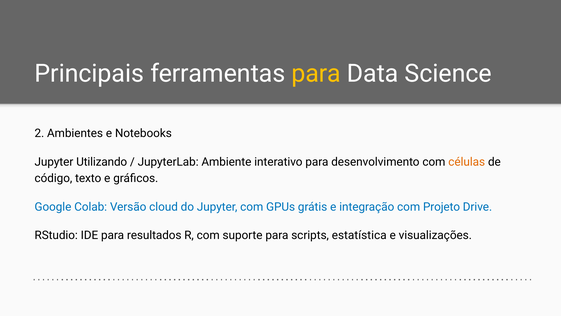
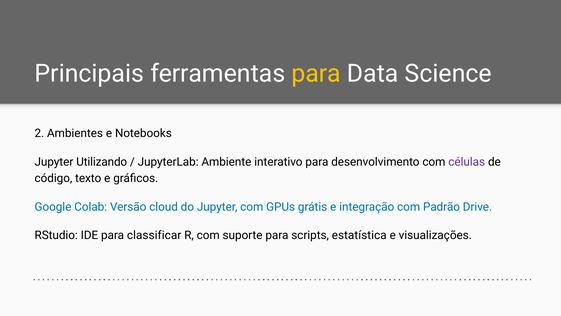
células colour: orange -> purple (467, 162)
Projeto: Projeto -> Padrão (442, 207)
resultados: resultados -> classificar (154, 235)
